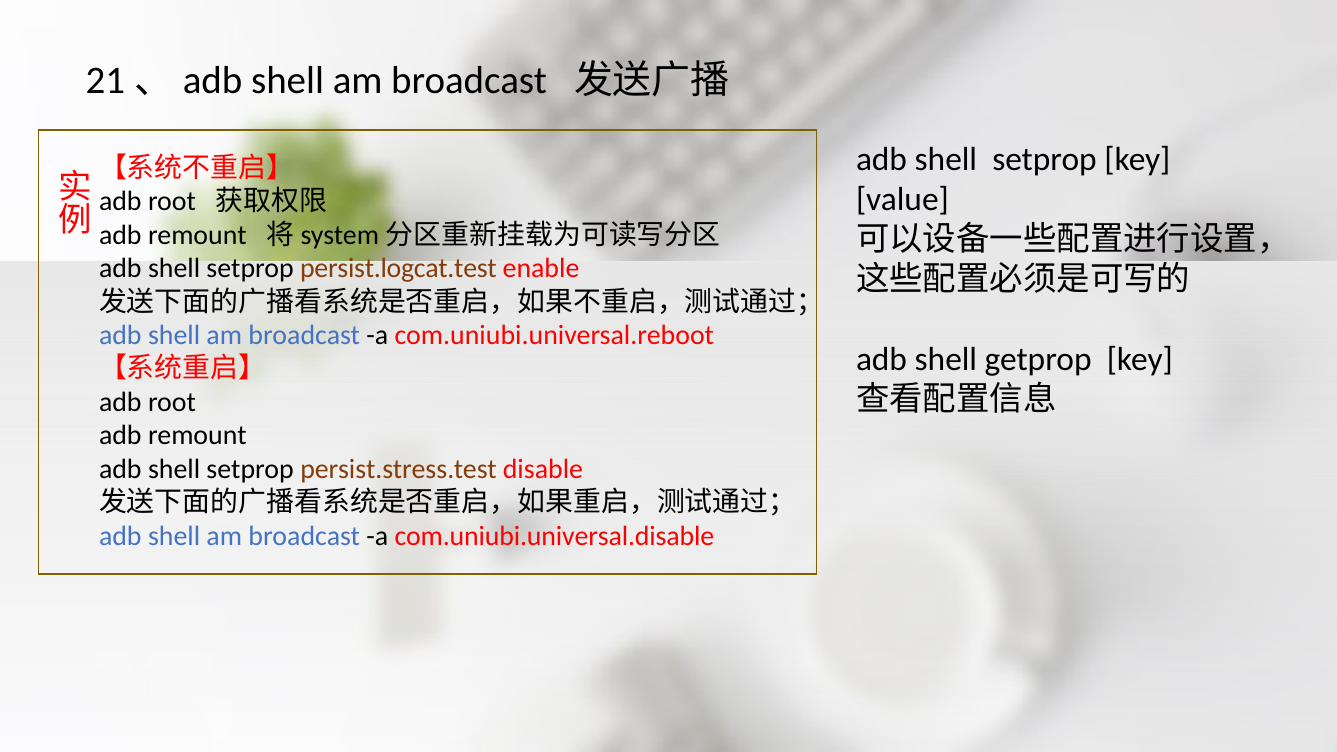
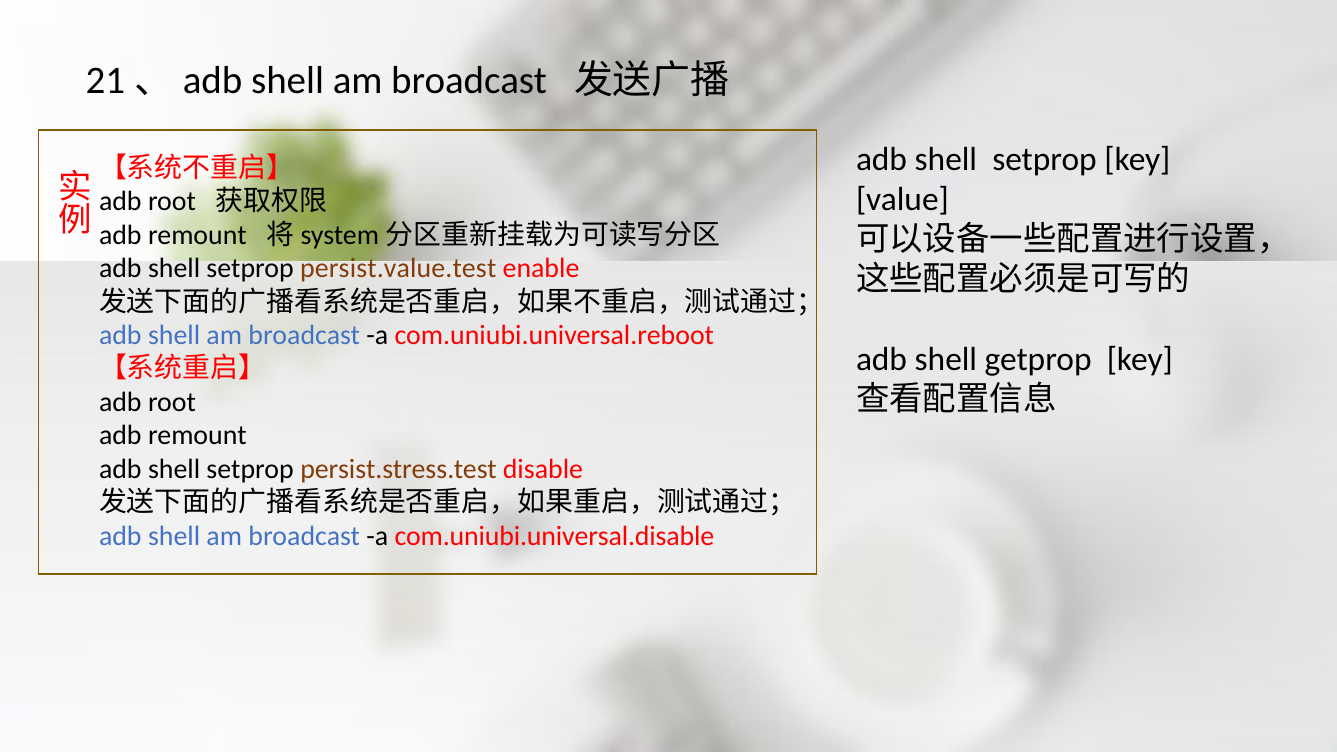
persist.logcat.test: persist.logcat.test -> persist.value.test (398, 268)
